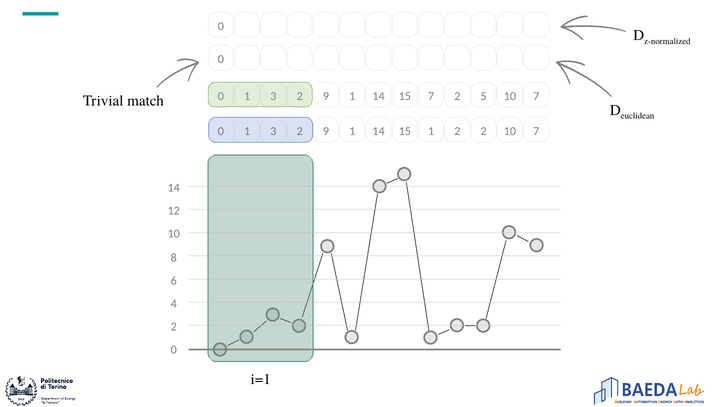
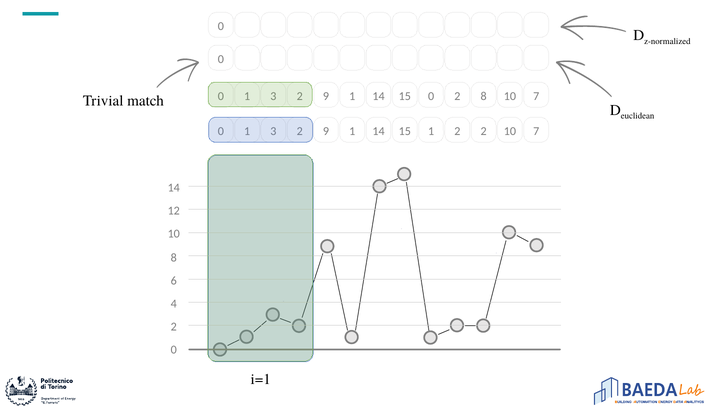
7: 7 -> 0 (431, 96)
2 5: 5 -> 8 (484, 96)
